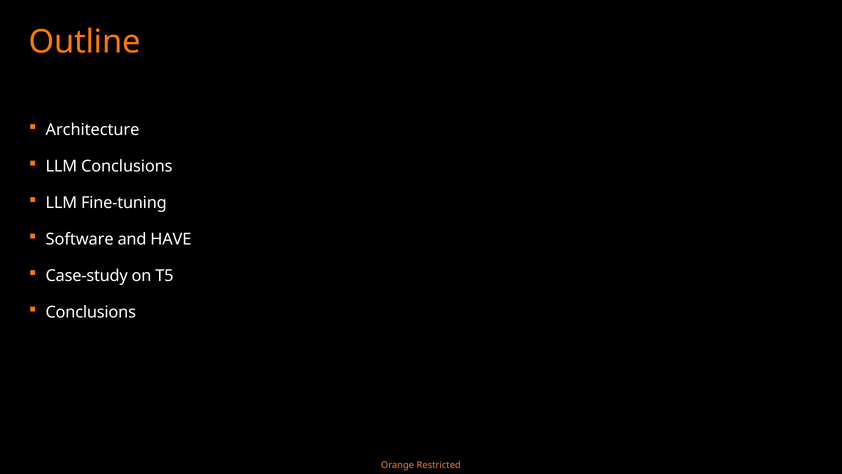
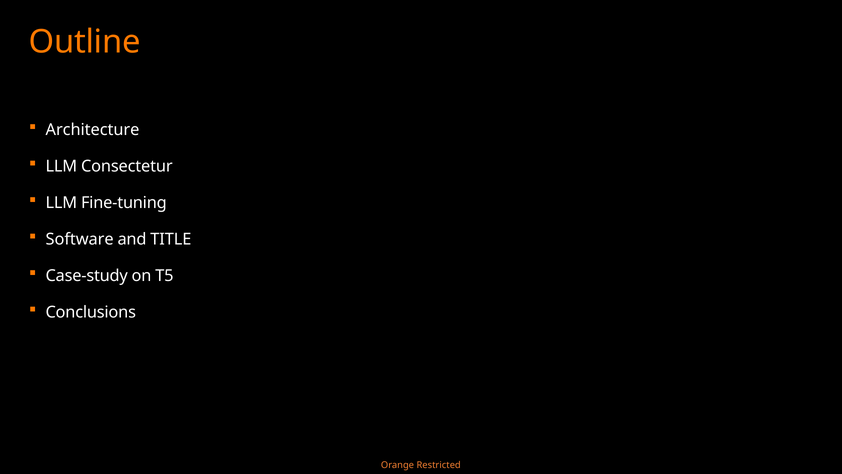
LLM Conclusions: Conclusions -> Consectetur (127, 166)
HAVE: HAVE -> TITLE (171, 239)
